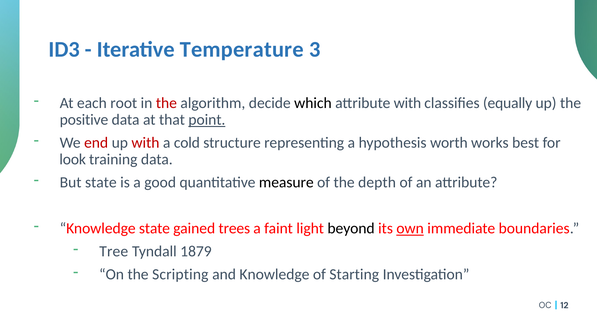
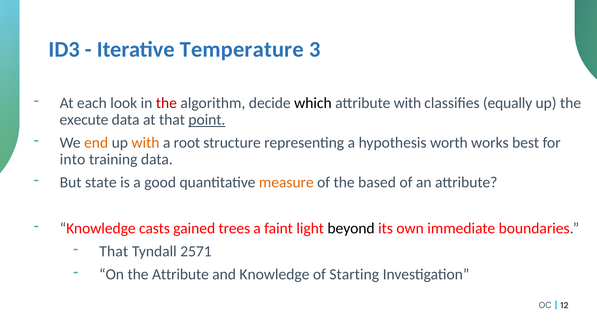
root: root -> look (124, 103)
positive: positive -> execute (84, 120)
end colour: red -> orange (96, 143)
with colour: red -> orange (145, 143)
cold: cold -> root (187, 143)
look: look -> into (73, 159)
measure colour: black -> orange (286, 182)
depth: depth -> based (377, 182)
Knowledge state: state -> casts (154, 228)
own underline: present -> none (410, 228)
Tree: Tree -> That (114, 251)
1879: 1879 -> 2571 (196, 251)
the Scripting: Scripting -> Attribute (180, 274)
